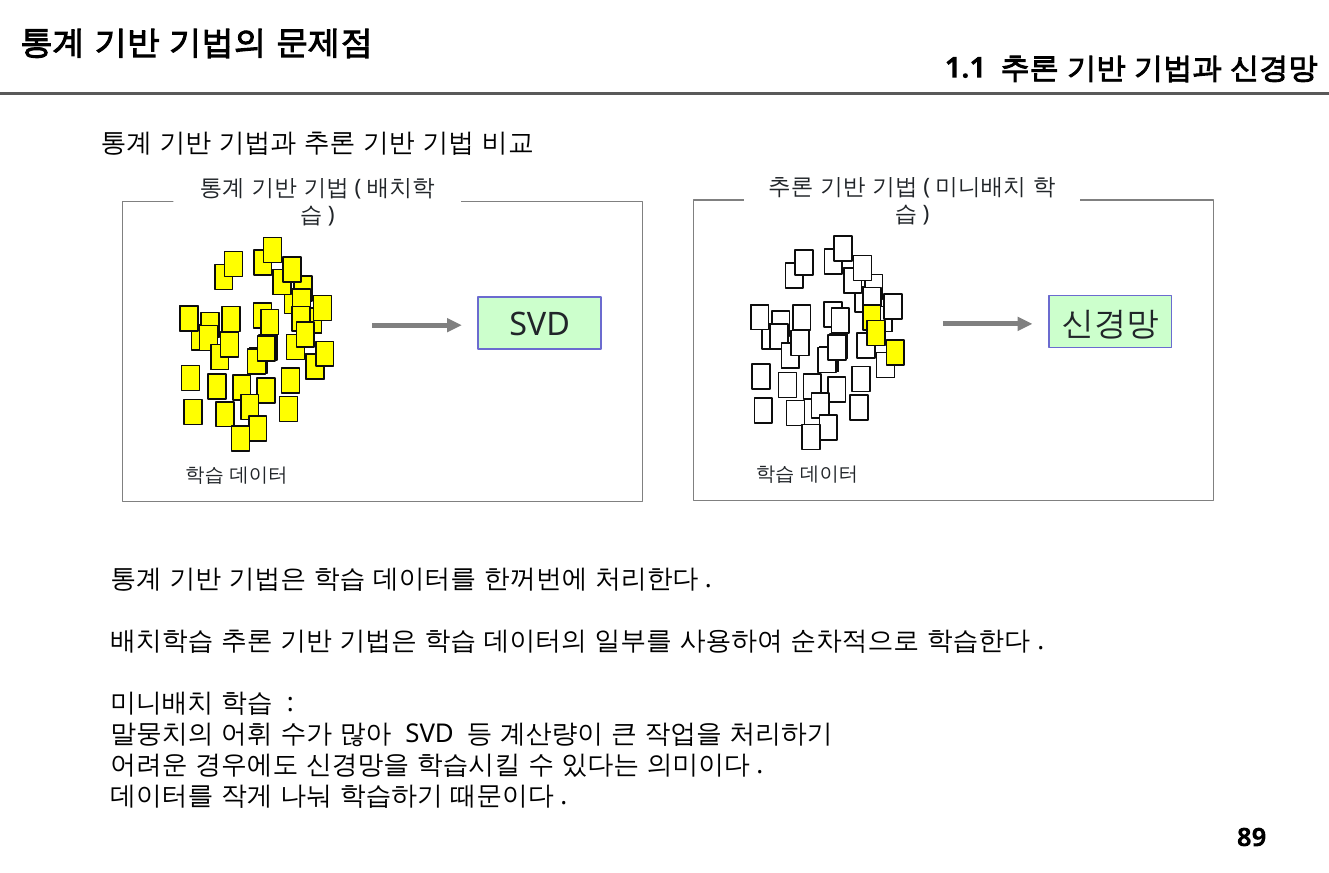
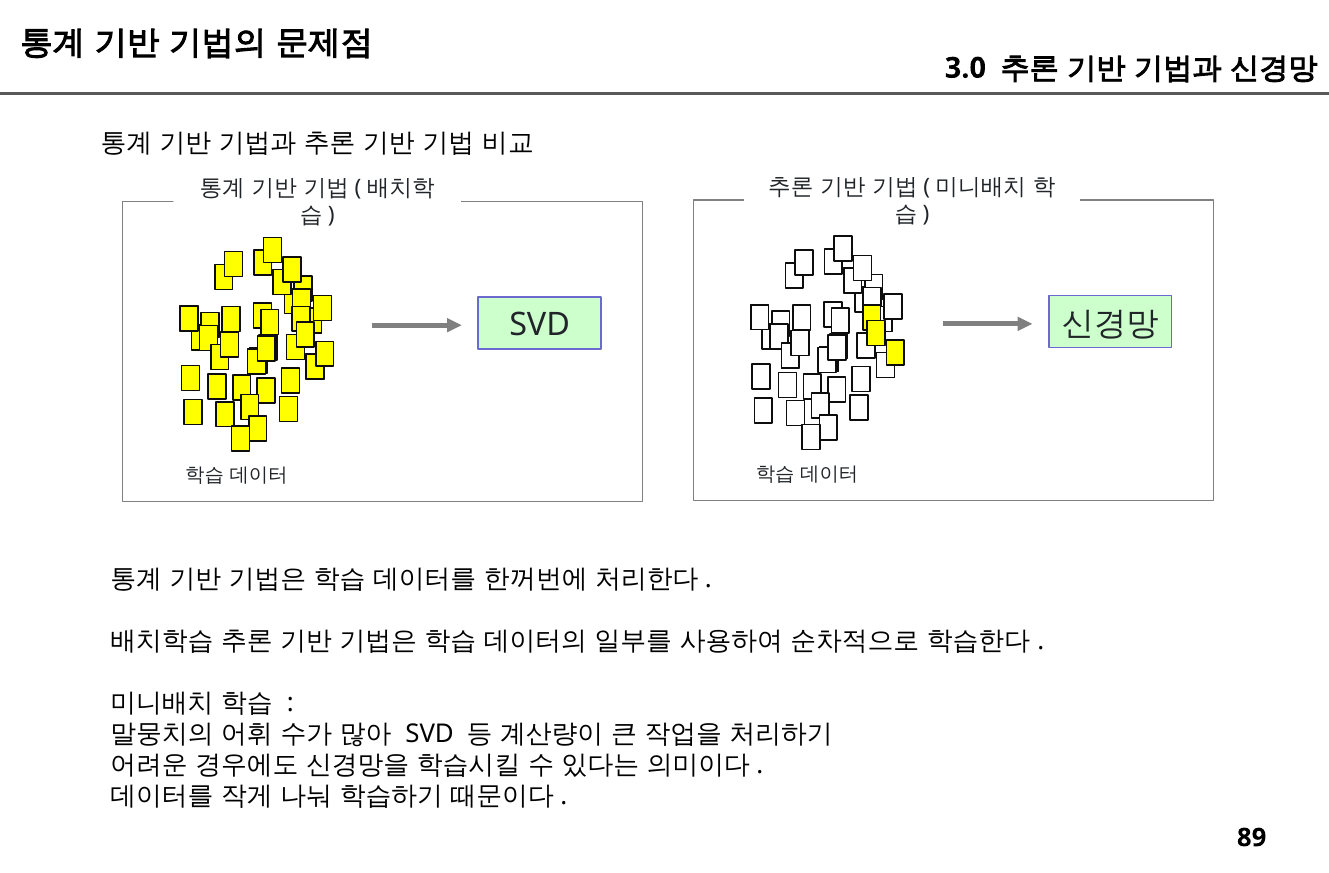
1.1: 1.1 -> 3.0 (965, 68)
